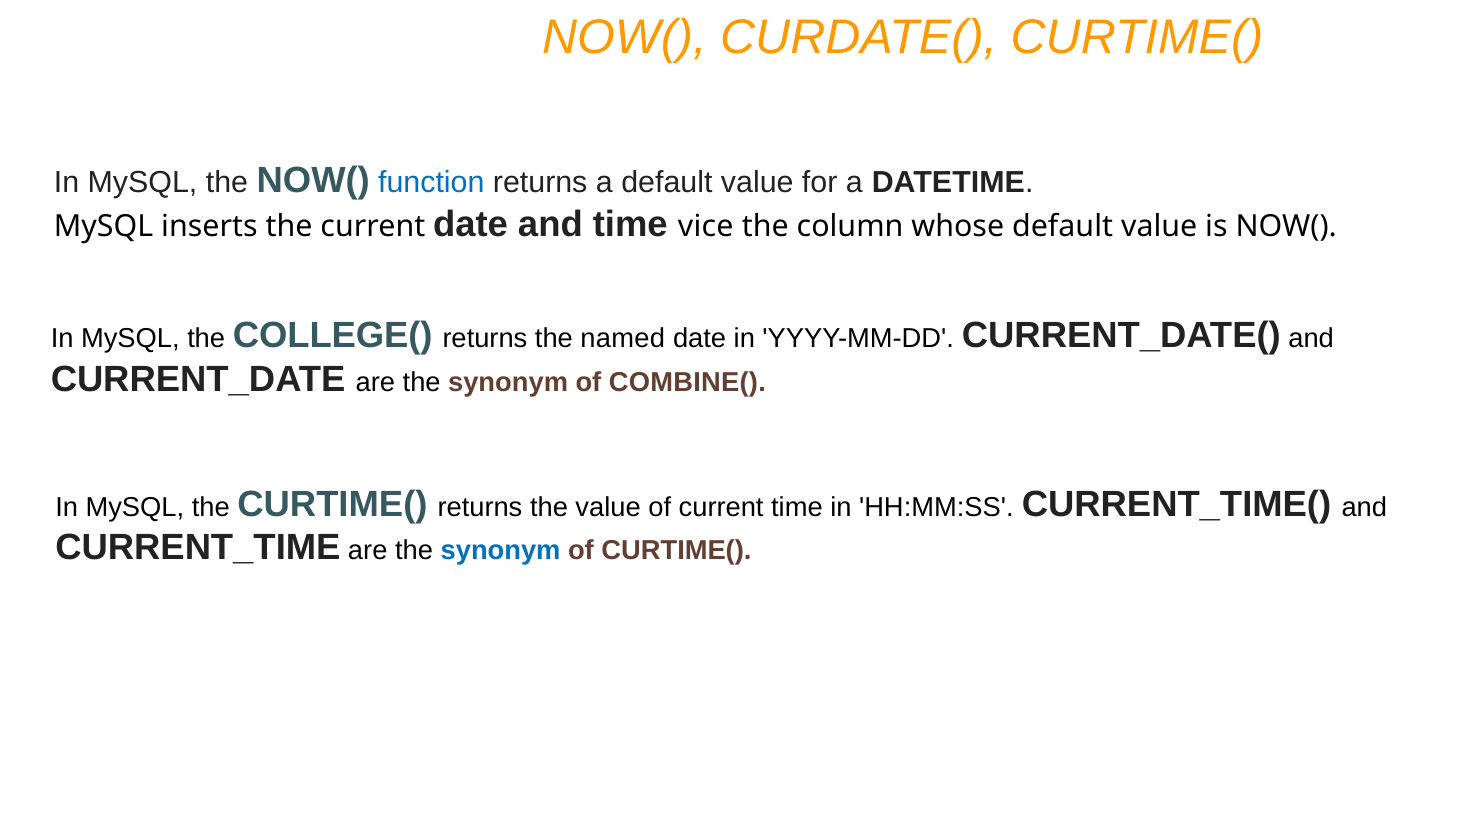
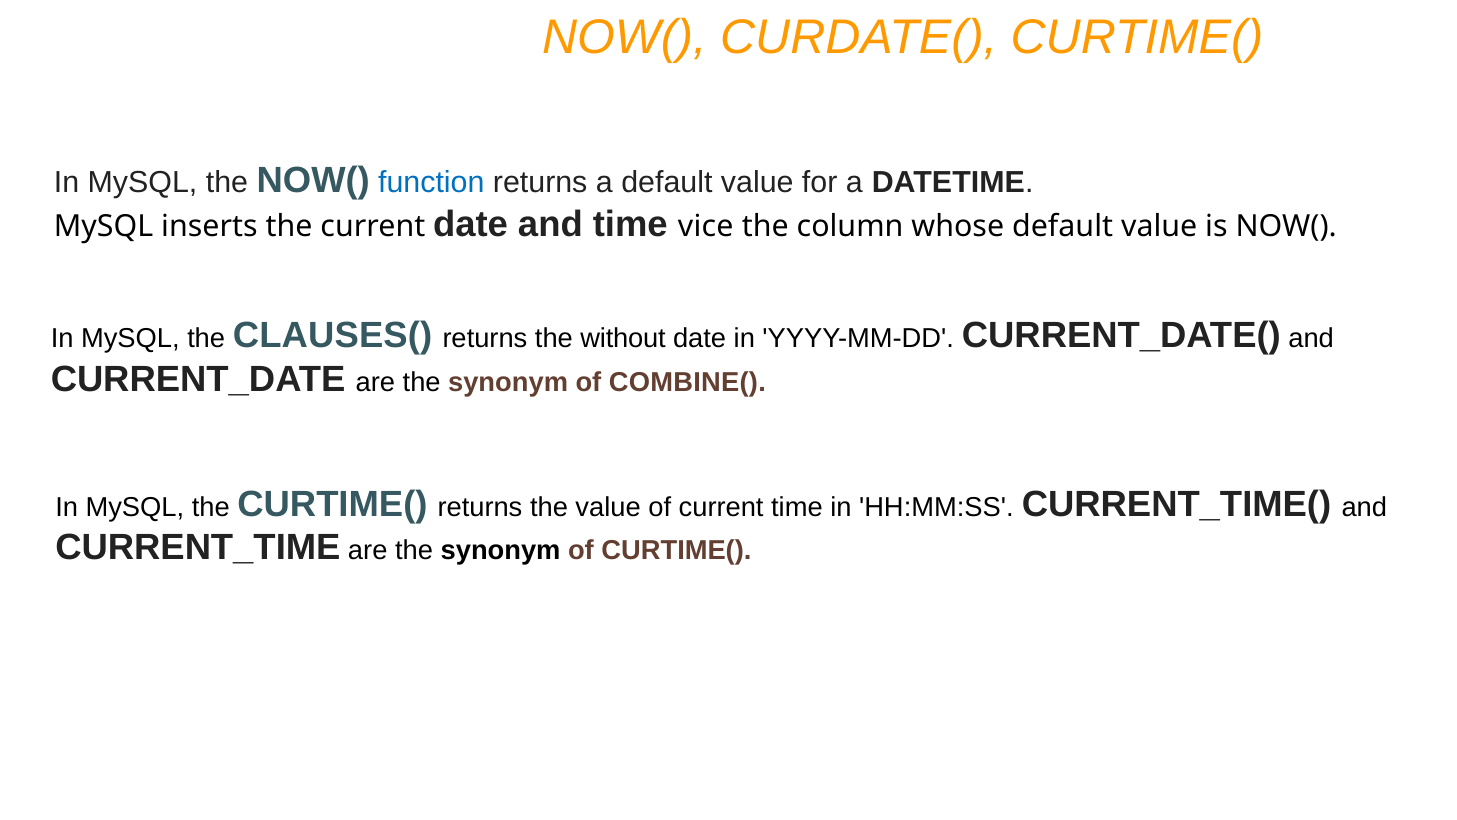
COLLEGE(: COLLEGE( -> CLAUSES( (333, 336)
named: named -> without (623, 339)
synonym colour: blue -> black (501, 550)
